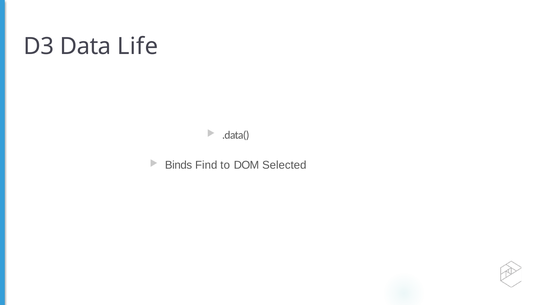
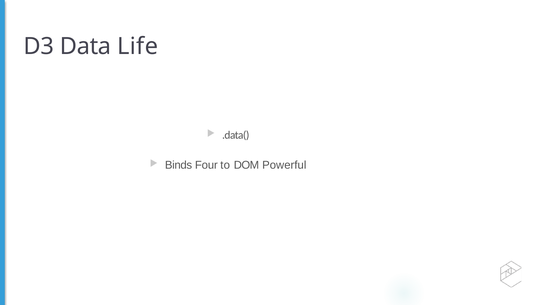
Find: Find -> Four (206, 165)
Selected: Selected -> Powerful (284, 165)
